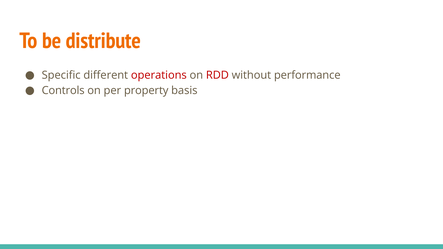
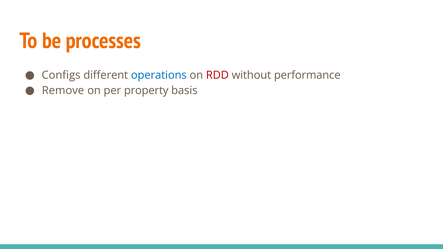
distribute: distribute -> processes (103, 41)
Specific: Specific -> Configs (61, 75)
operations colour: red -> blue (159, 75)
Controls: Controls -> Remove (63, 90)
